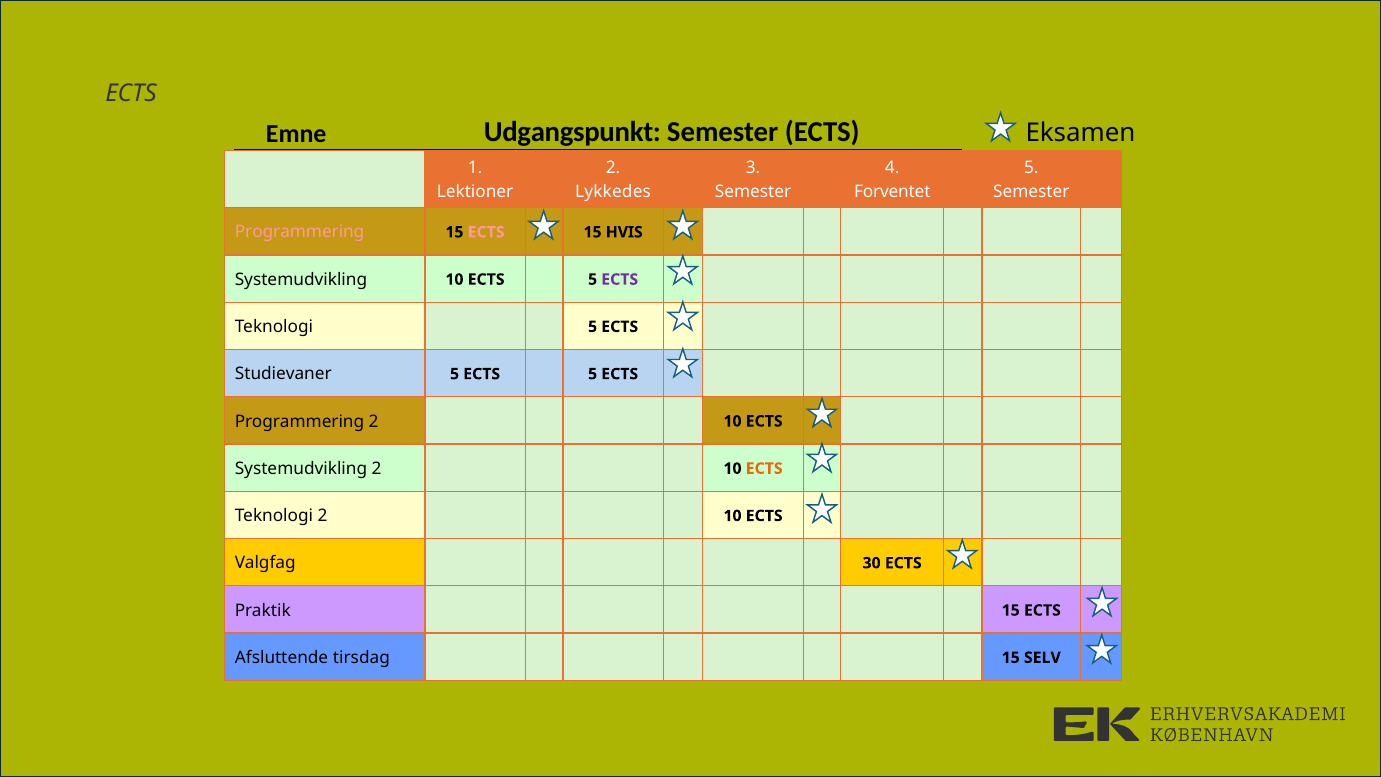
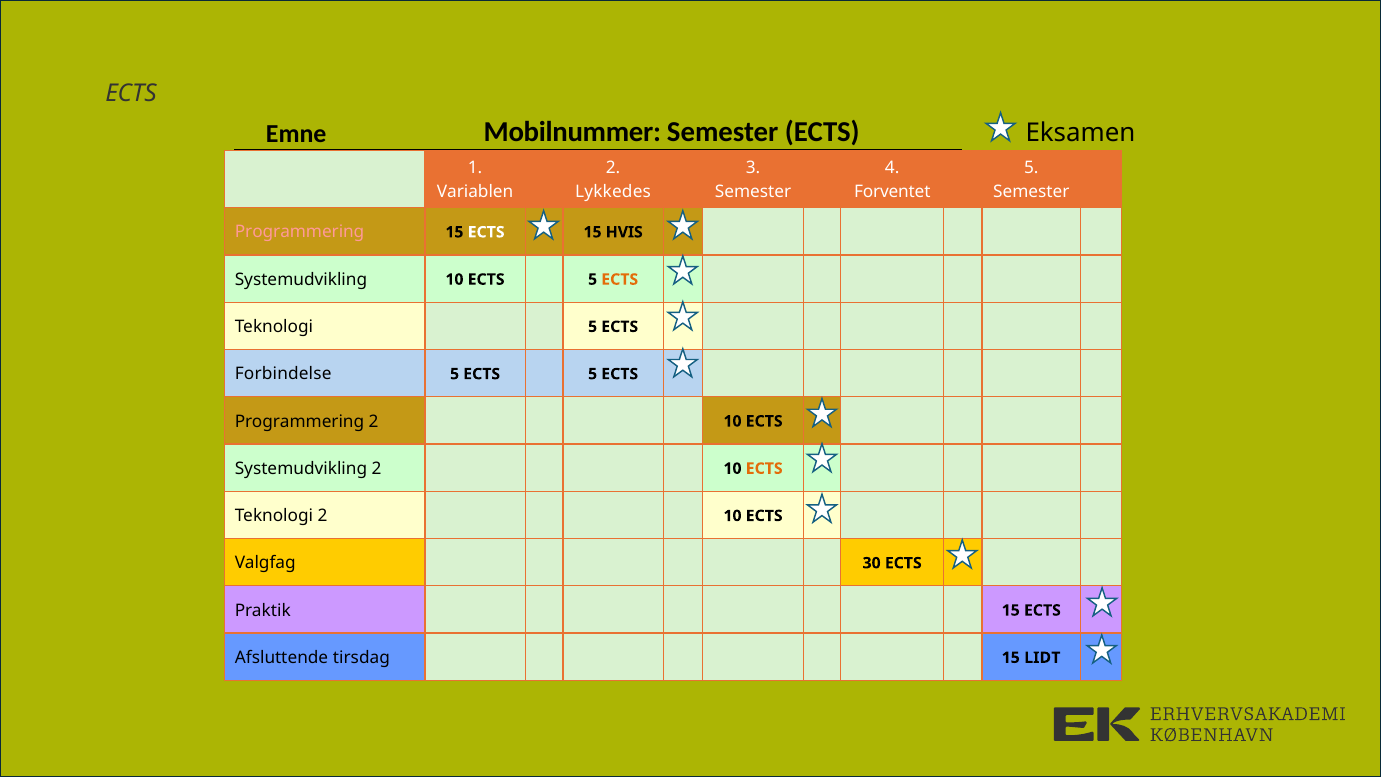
Udgangspunkt: Udgangspunkt -> Mobilnummer (572, 132)
Lektioner: Lektioner -> Variablen (475, 192)
ECTS colour: pink -> white (486, 232)
ECTS colour: purple -> orange (620, 279)
Studievaner: Studievaner -> Forbindelse (283, 374)
SELV: SELV -> LIDT (1042, 657)
